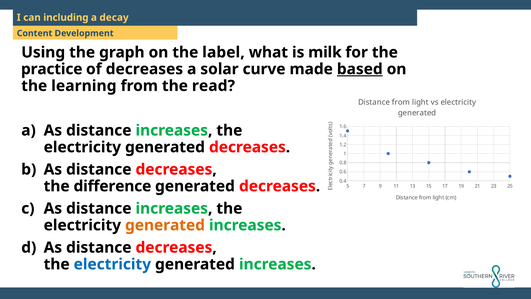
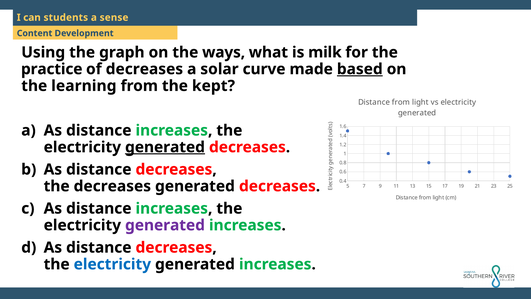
including: including -> students (66, 17)
decay: decay -> sense (114, 17)
label: label -> ways (224, 52)
read: read -> kept (213, 86)
generated underline: none -> present (165, 147)
the difference: difference -> decreases (112, 186)
generated colour: orange -> purple (165, 225)
